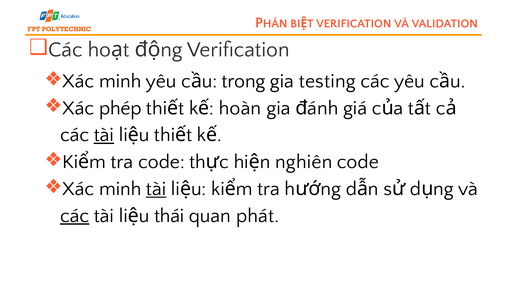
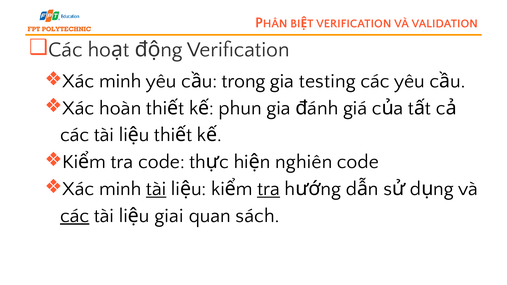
phép: phép -> hoàn (120, 108)
hoàn: hoàn -> phun (240, 108)
tài underline: present -> none (104, 135)
tra underline: none -> present (268, 189)
thái: thái -> giai (169, 216)
phát: phát -> sách (258, 216)
